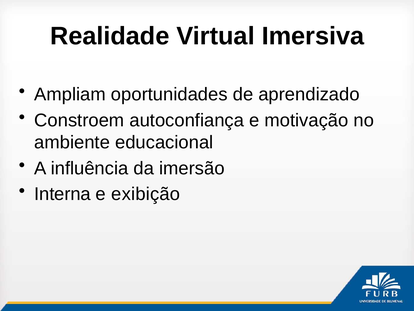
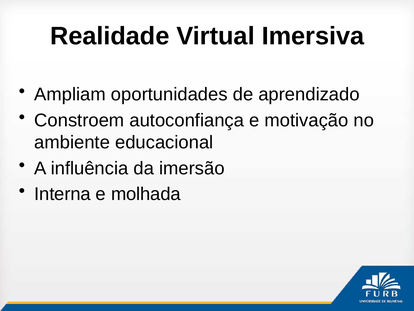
exibição: exibição -> molhada (146, 194)
